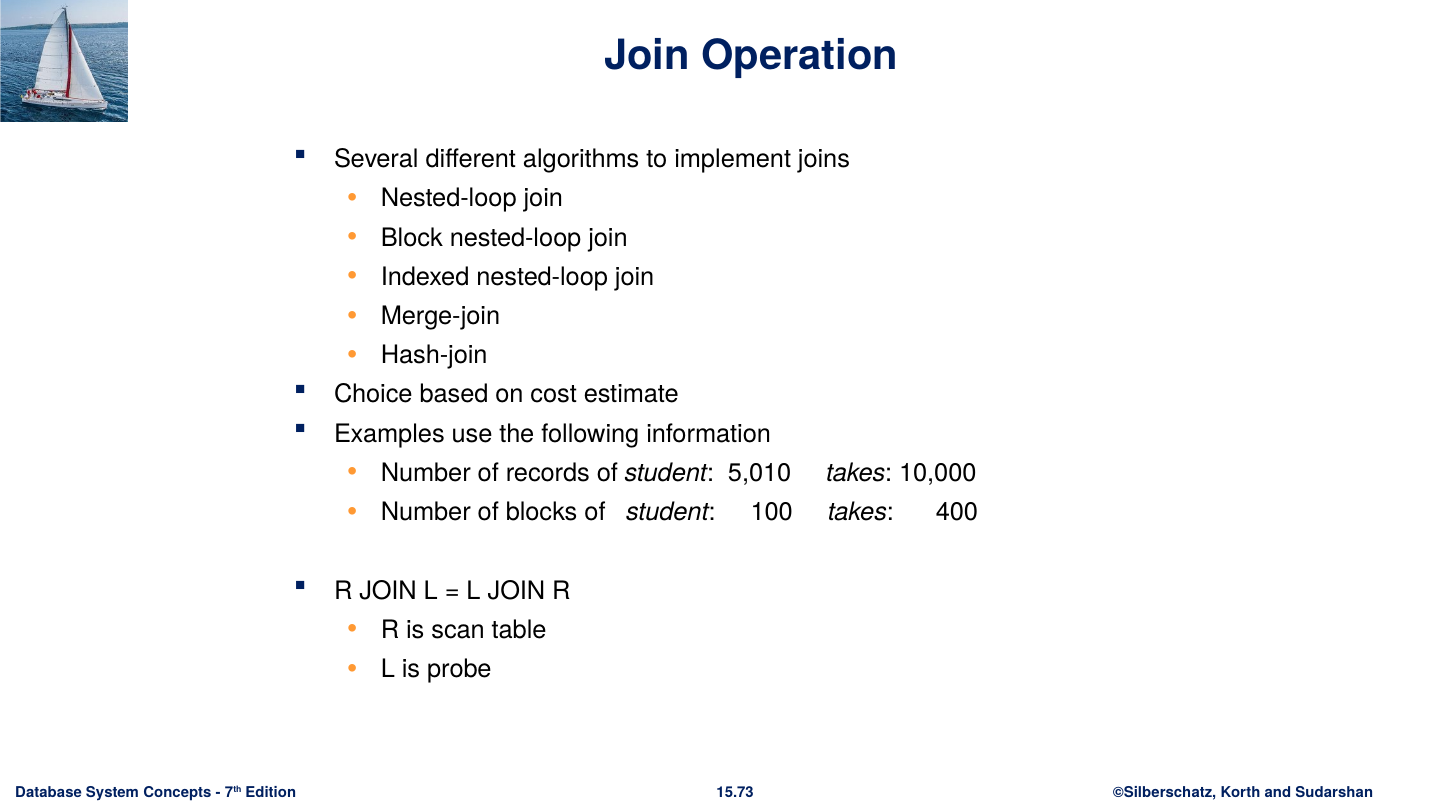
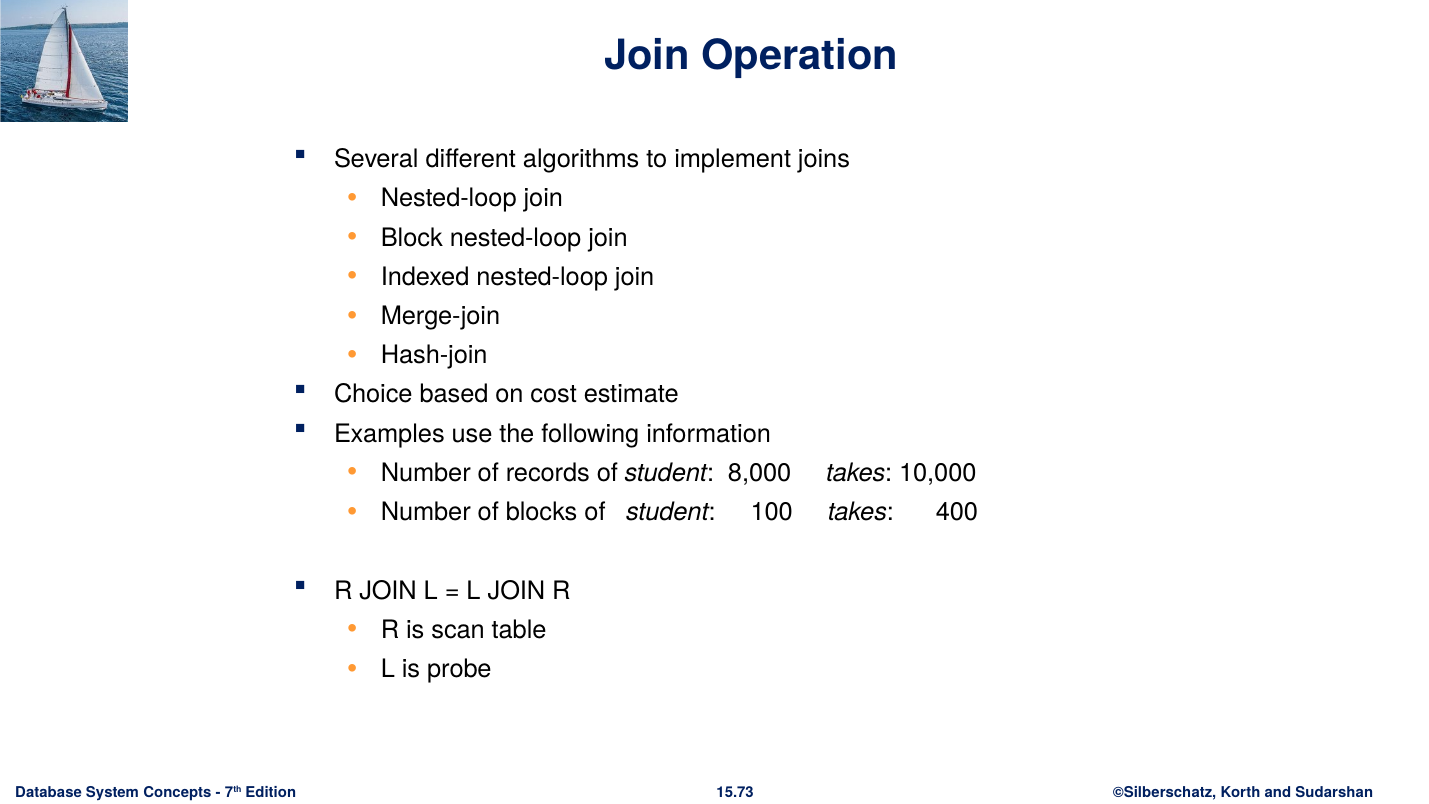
5,010: 5,010 -> 8,000 (760, 473)
